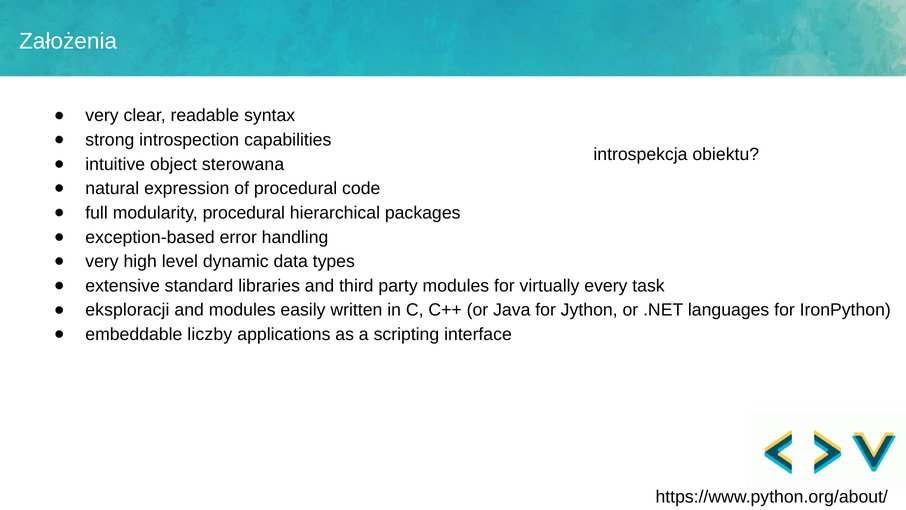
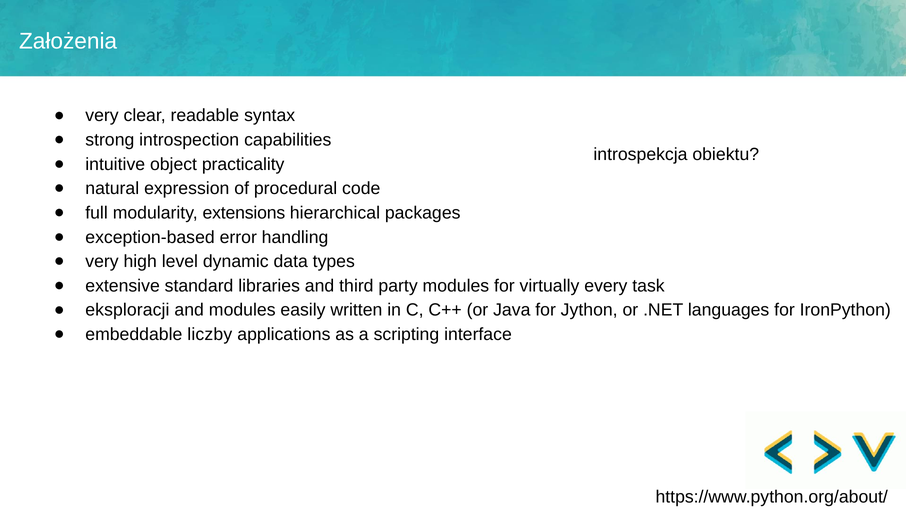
sterowana: sterowana -> practicality (243, 164)
modularity procedural: procedural -> extensions (244, 213)
